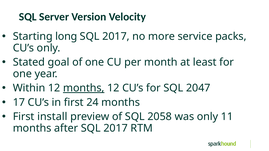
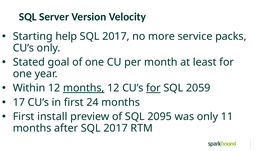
long: long -> help (66, 36)
for underline: none -> present (153, 88)
2047: 2047 -> 2059 (198, 88)
2058: 2058 -> 2095 (160, 117)
